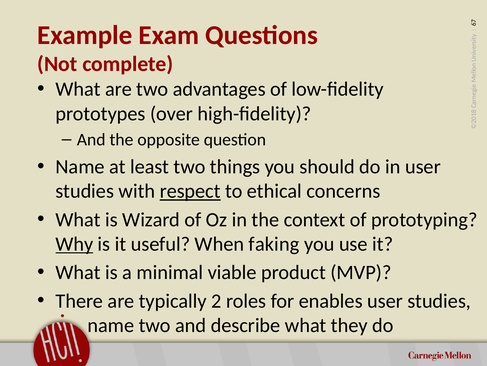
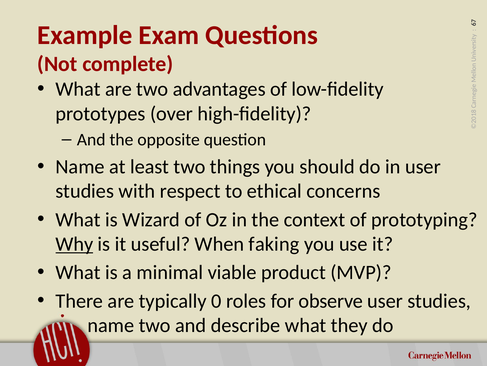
respect underline: present -> none (190, 191)
typically 2: 2 -> 0 (216, 300)
enables: enables -> observe (331, 300)
